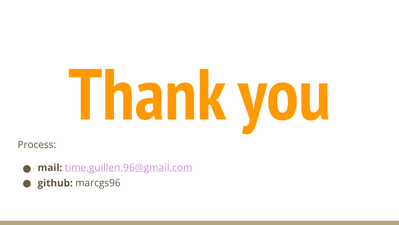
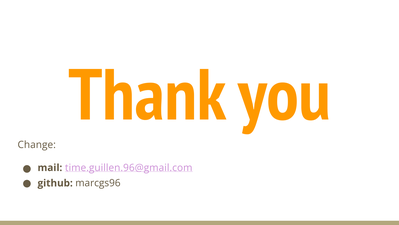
Process: Process -> Change (37, 144)
